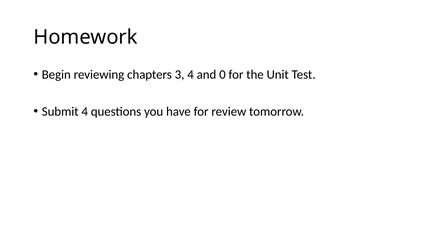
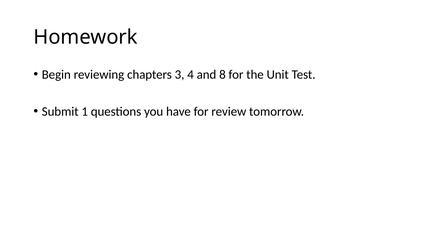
0: 0 -> 8 (222, 74)
Submit 4: 4 -> 1 (85, 111)
